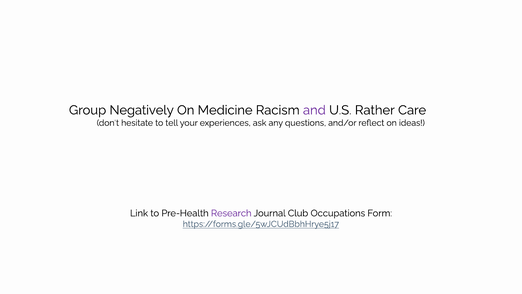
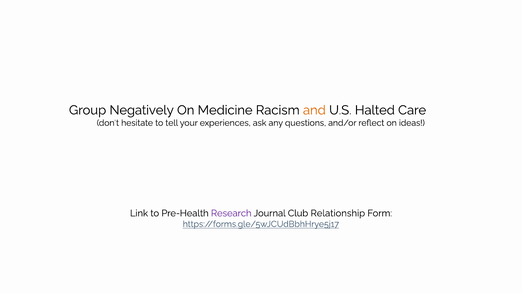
and colour: purple -> orange (314, 110)
Rather: Rather -> Halted (375, 110)
Occupations: Occupations -> Relationship (338, 213)
